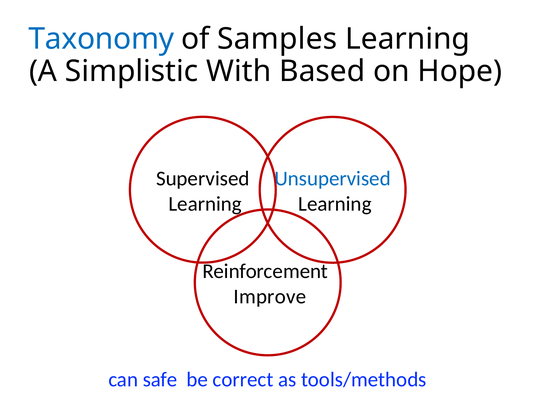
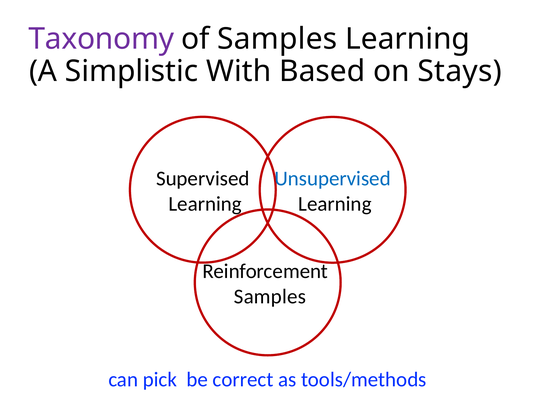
Taxonomy colour: blue -> purple (101, 39)
Hope: Hope -> Stays (460, 71)
Improve: Improve -> Samples (270, 296)
safe: safe -> pick (160, 380)
